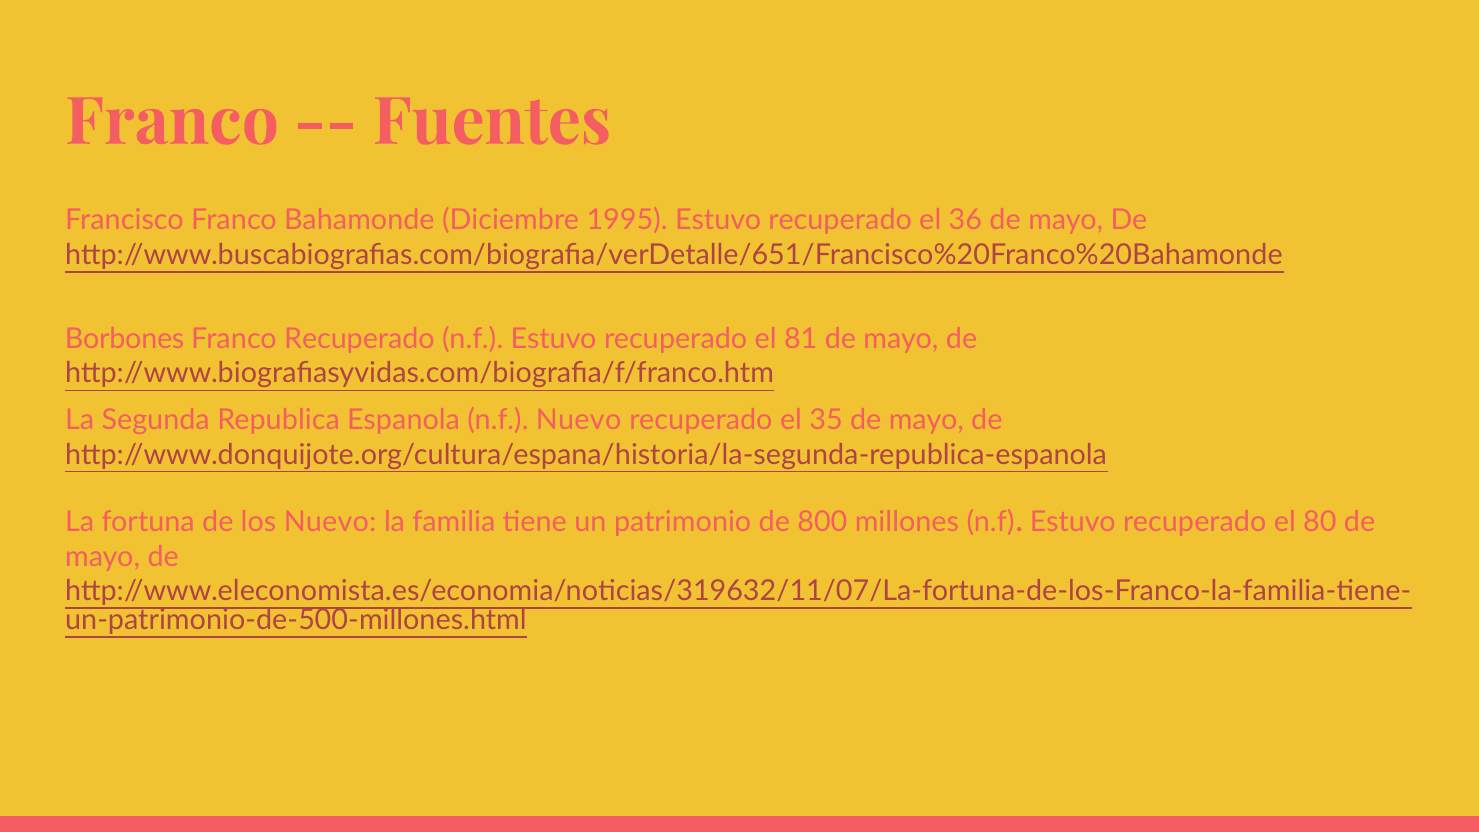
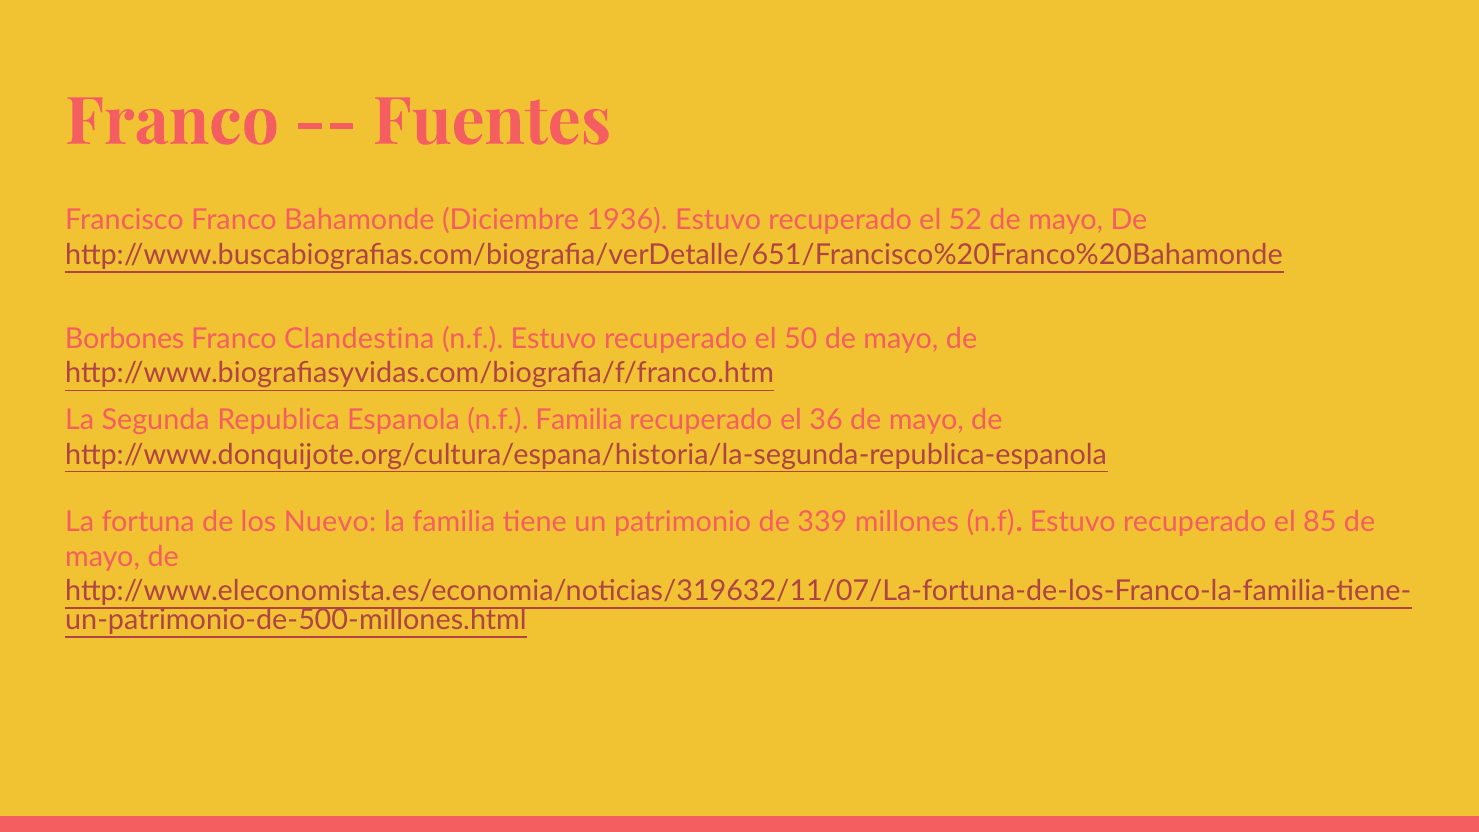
1995: 1995 -> 1936 (627, 220)
36: 36 -> 52 (965, 220)
Franco Recuperado: Recuperado -> Clandestina (359, 339)
81: 81 -> 50 (801, 339)
n.f Nuevo: Nuevo -> Familia (579, 420)
35: 35 -> 36 (826, 420)
800: 800 -> 339 (822, 522)
80: 80 -> 85 (1320, 522)
